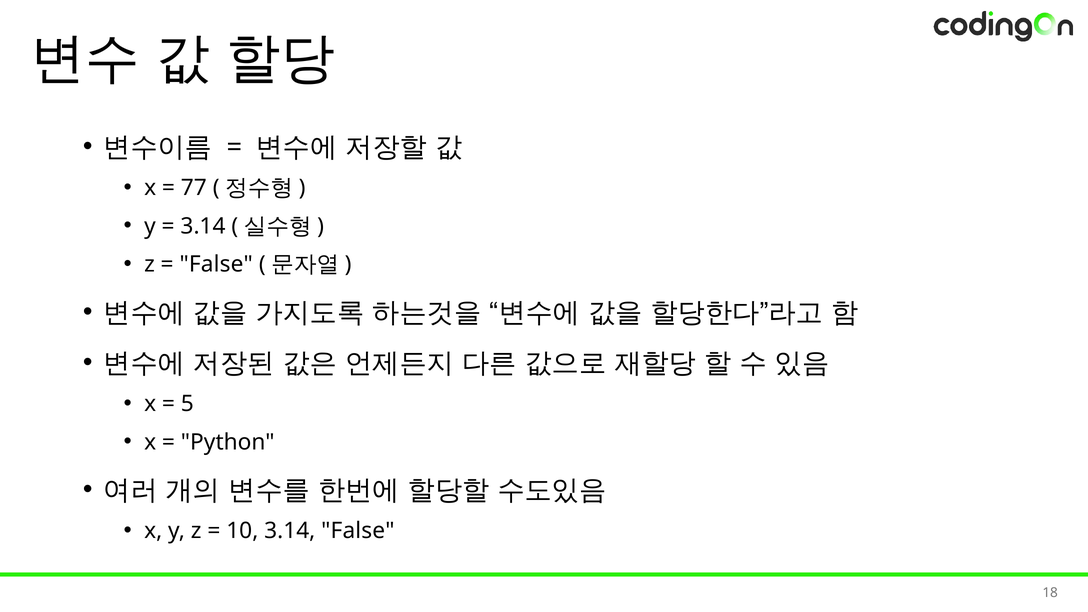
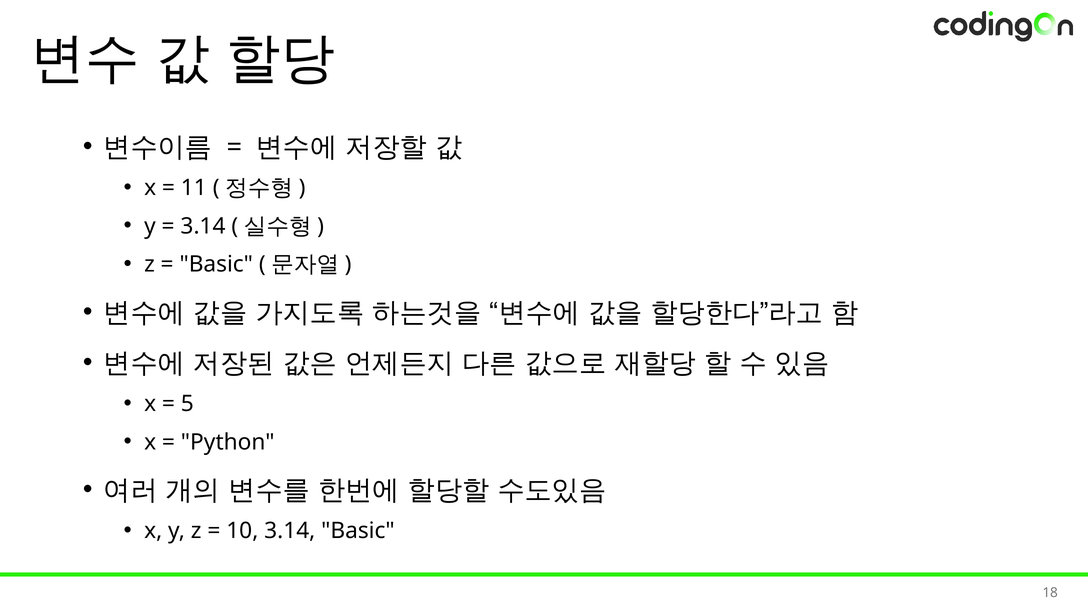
77: 77 -> 11 (194, 188)
False: False -> Basic (216, 264)
3.14 False: False -> Basic (358, 531)
